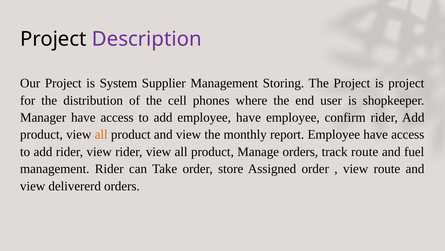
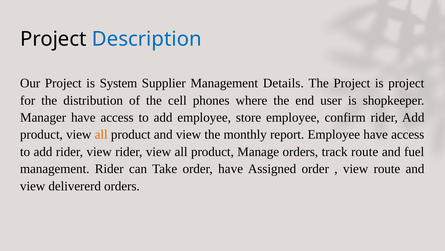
Description colour: purple -> blue (147, 39)
Storing: Storing -> Details (283, 83)
add employee have: have -> store (249, 117)
order store: store -> have (231, 169)
